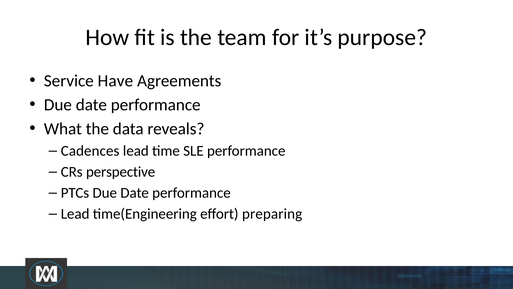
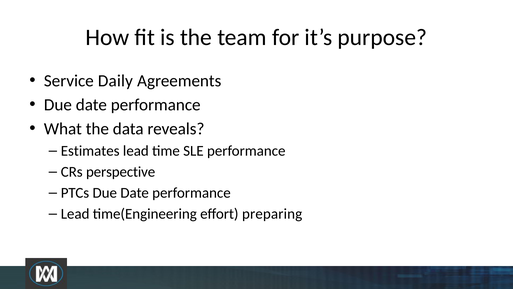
Have: Have -> Daily (115, 81)
Cadences: Cadences -> Estimates (90, 151)
